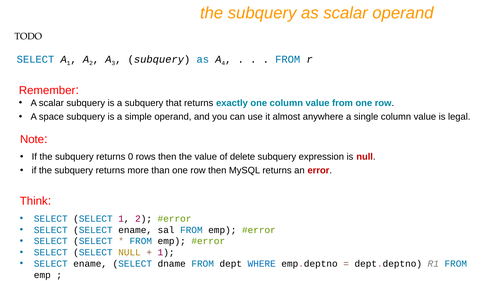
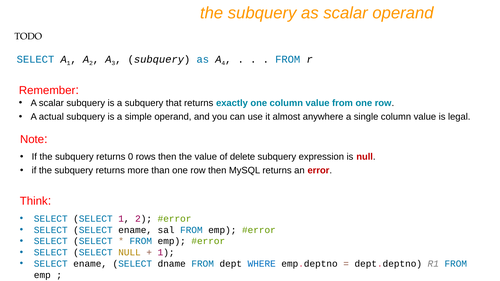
space: space -> actual (51, 117)
